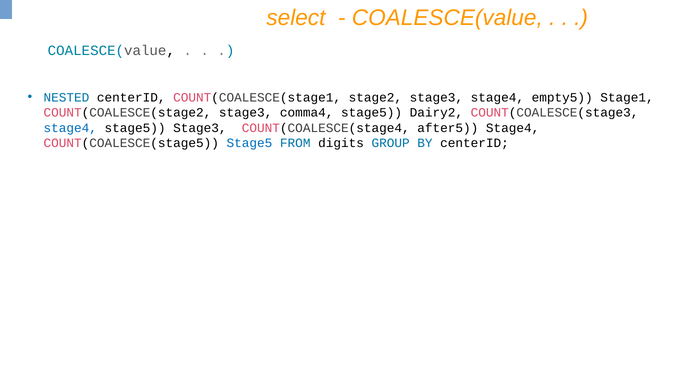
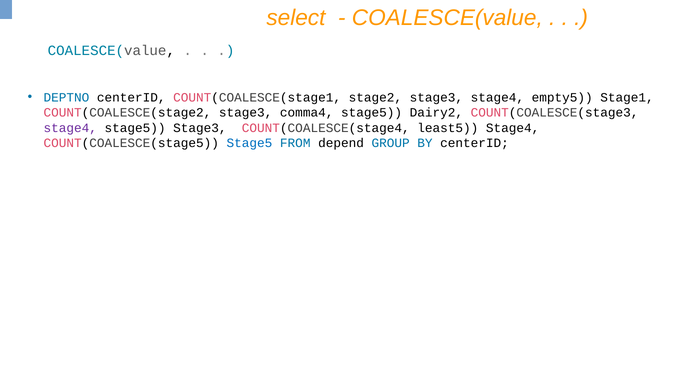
NESTED: NESTED -> DEPTNO (66, 98)
stage4 colour: blue -> purple (70, 128)
after5: after5 -> least5 (448, 128)
digits: digits -> depend (341, 143)
